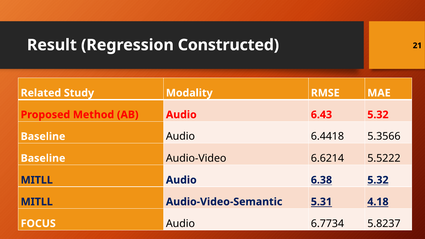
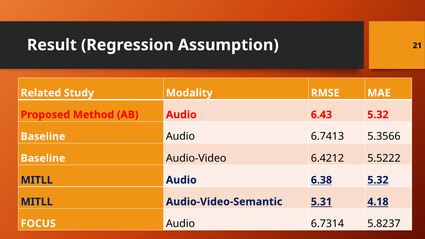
Constructed: Constructed -> Assumption (228, 45)
6.4418: 6.4418 -> 6.7413 (327, 137)
6.6214: 6.6214 -> 6.4212 (327, 158)
6.7734: 6.7734 -> 6.7314 (327, 224)
